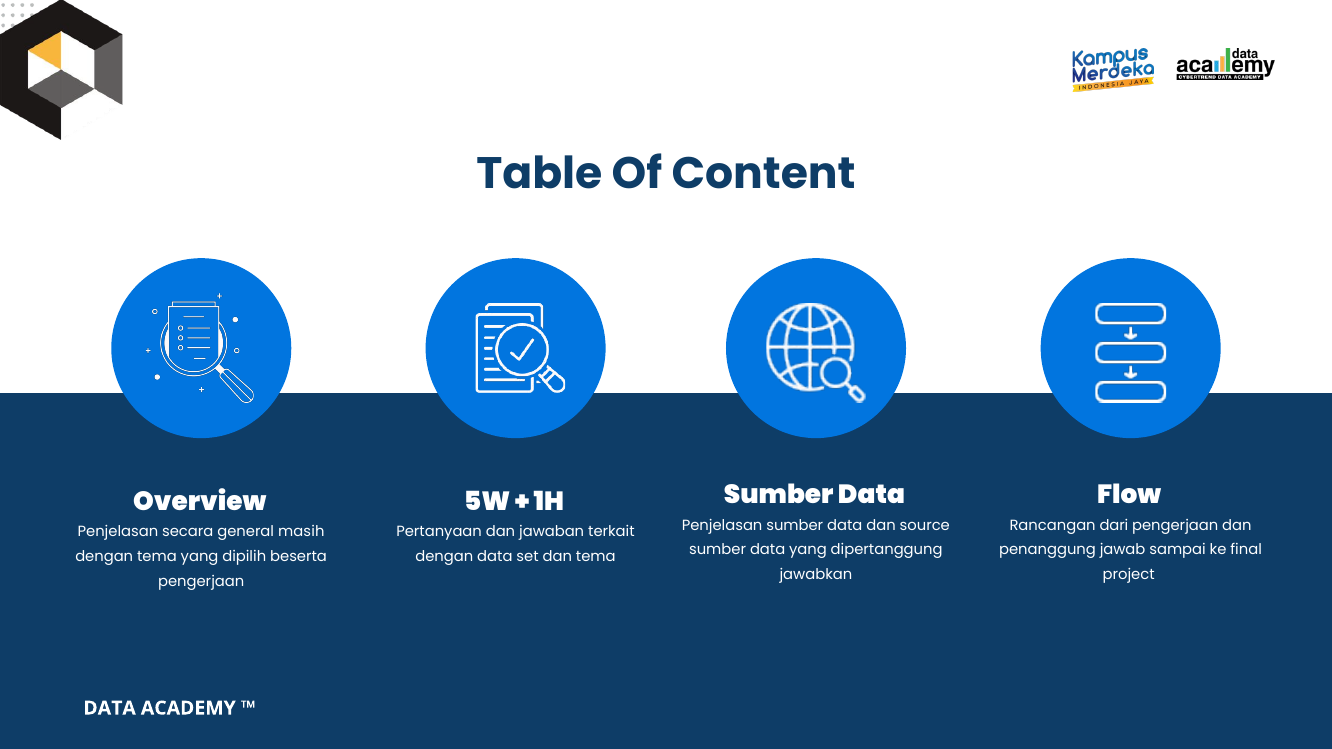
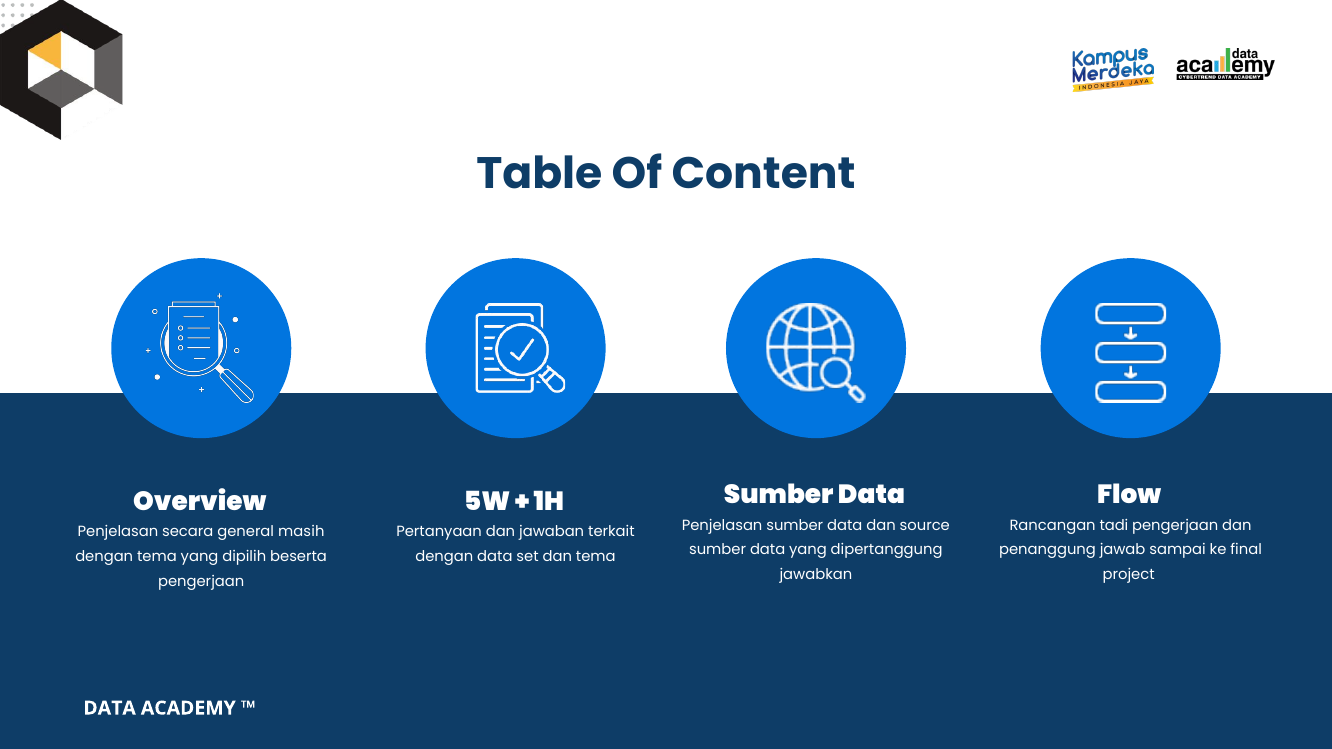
dari: dari -> tadi (1114, 525)
